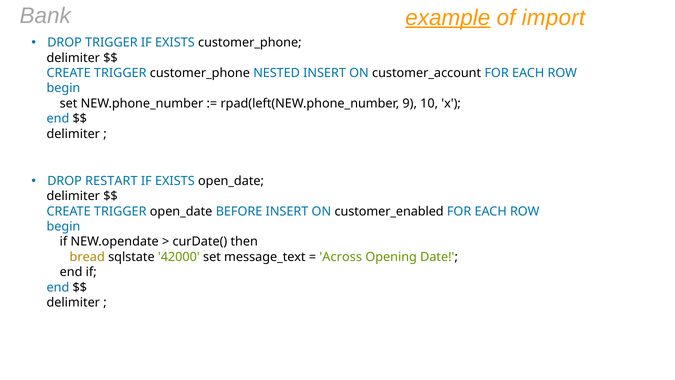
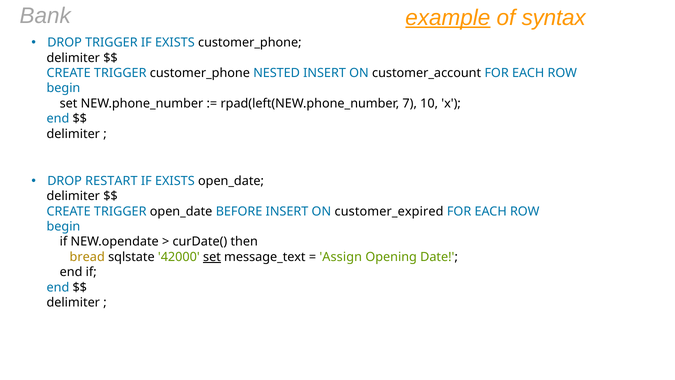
import: import -> syntax (554, 18)
9: 9 -> 7 (410, 103)
customer_enabled: customer_enabled -> customer_expired (389, 211)
set underline: none -> present (212, 257)
Across: Across -> Assign (341, 257)
